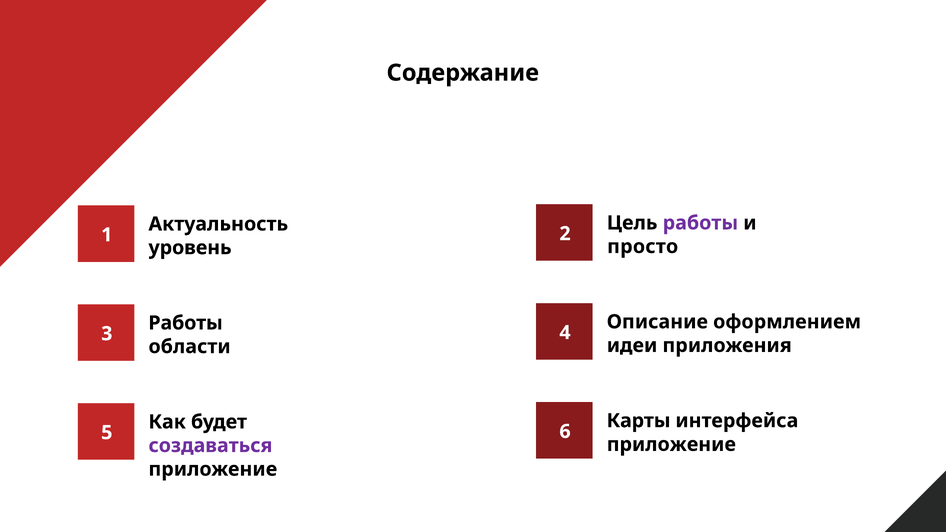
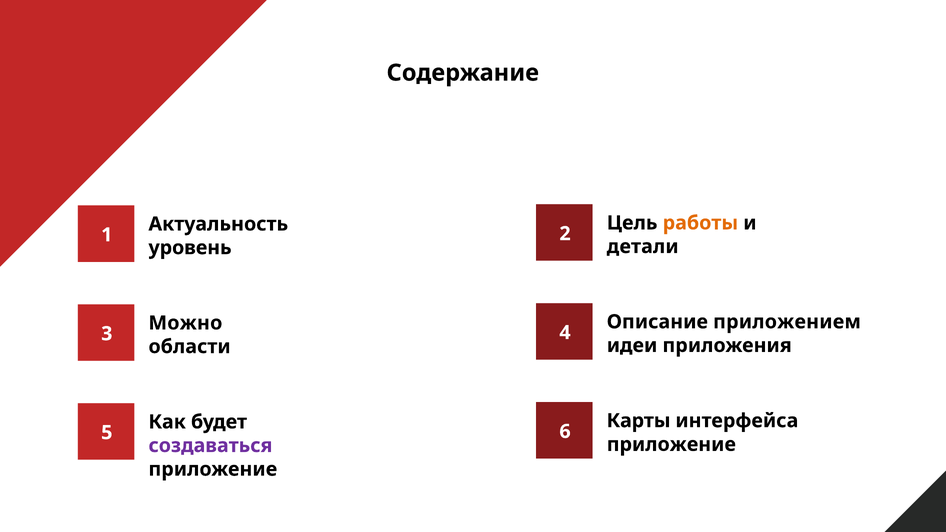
работы colour: purple -> orange (700, 223)
просто: просто -> детали (643, 247)
оформлением: оформлением -> приложением (787, 322)
Работы: Работы -> Можно (185, 323)
